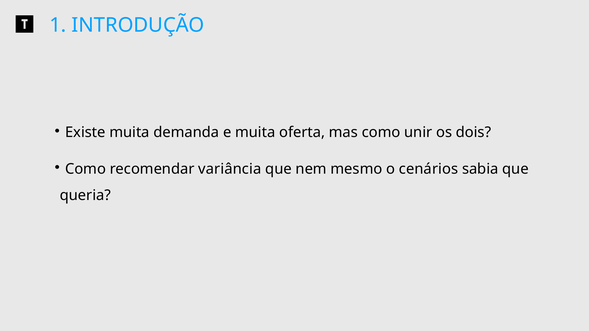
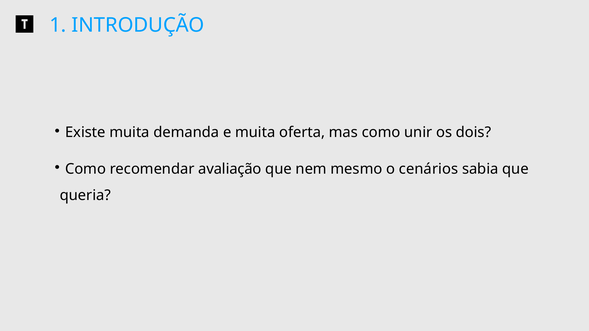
variância: variância -> avaliação (230, 169)
